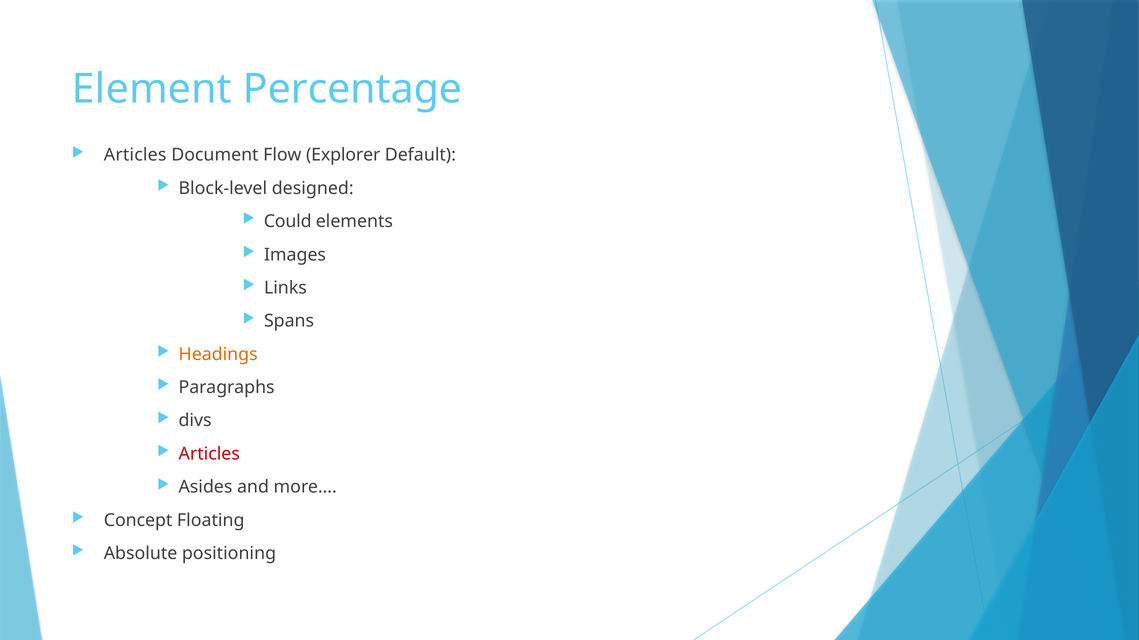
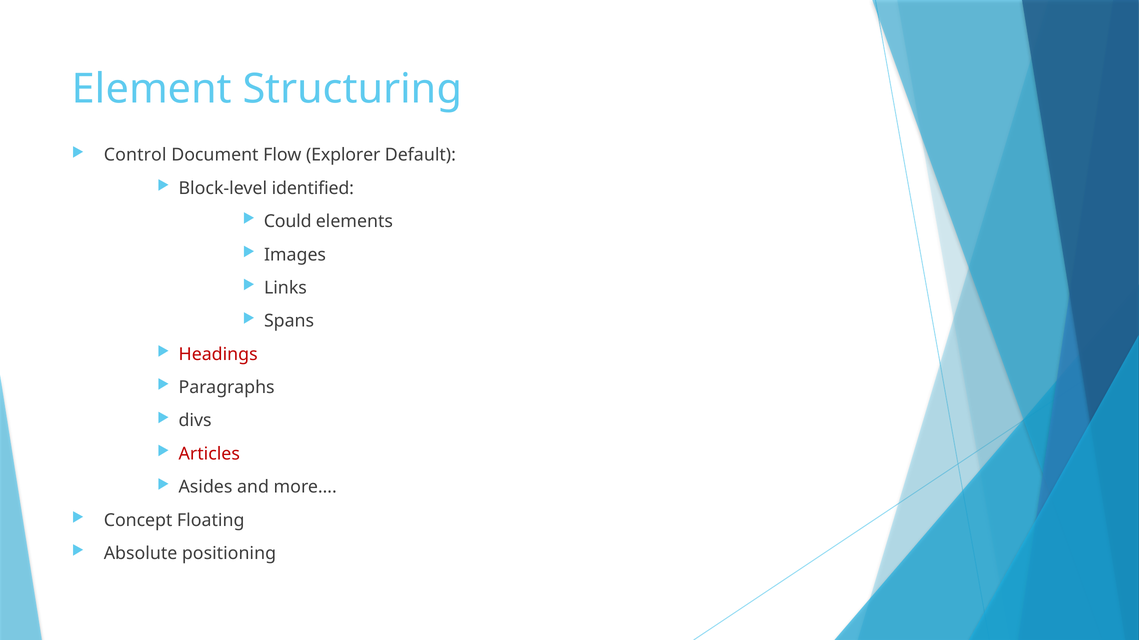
Percentage: Percentage -> Structuring (352, 89)
Articles: Articles -> Control (135, 155)
designed: designed -> identified (313, 188)
Headings colour: orange -> red (218, 355)
